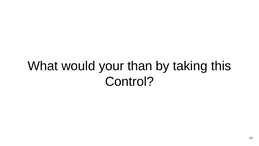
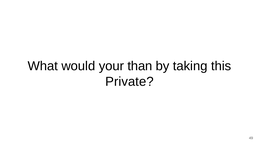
Control: Control -> Private (129, 82)
